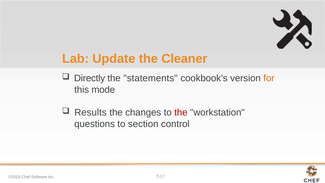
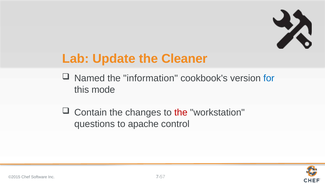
Directly: Directly -> Named (90, 78)
statements: statements -> information (151, 78)
for colour: orange -> blue (269, 78)
Results: Results -> Contain (91, 112)
section: section -> apache (143, 124)
